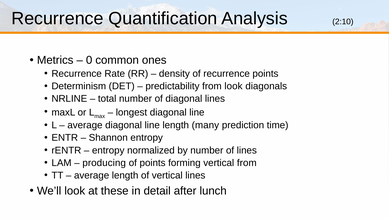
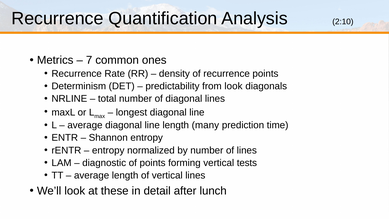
0: 0 -> 7 (89, 60)
producing: producing -> diagnostic (104, 163)
vertical from: from -> tests (247, 163)
